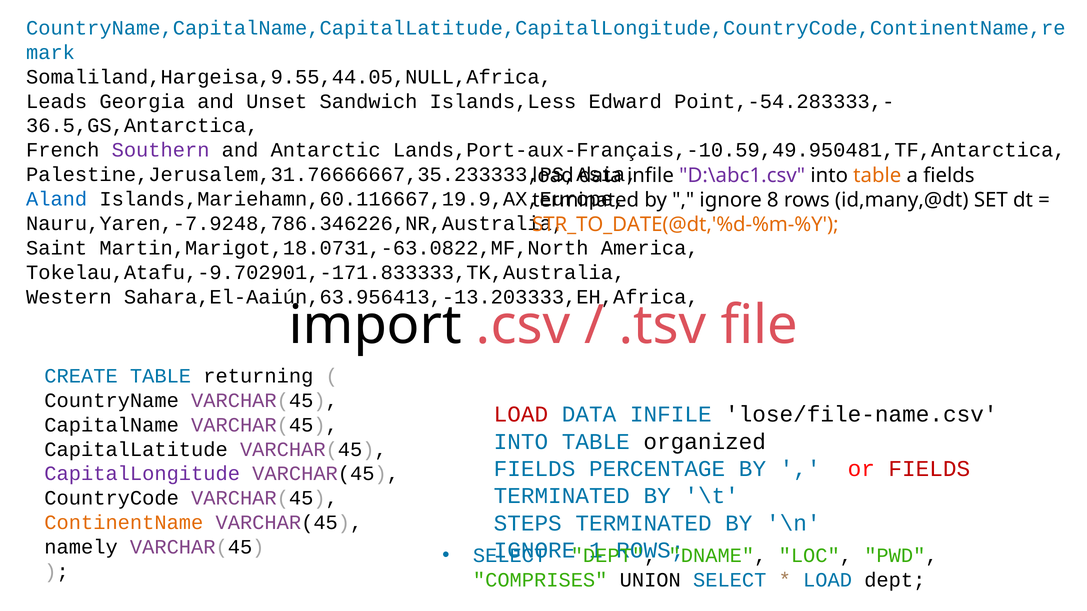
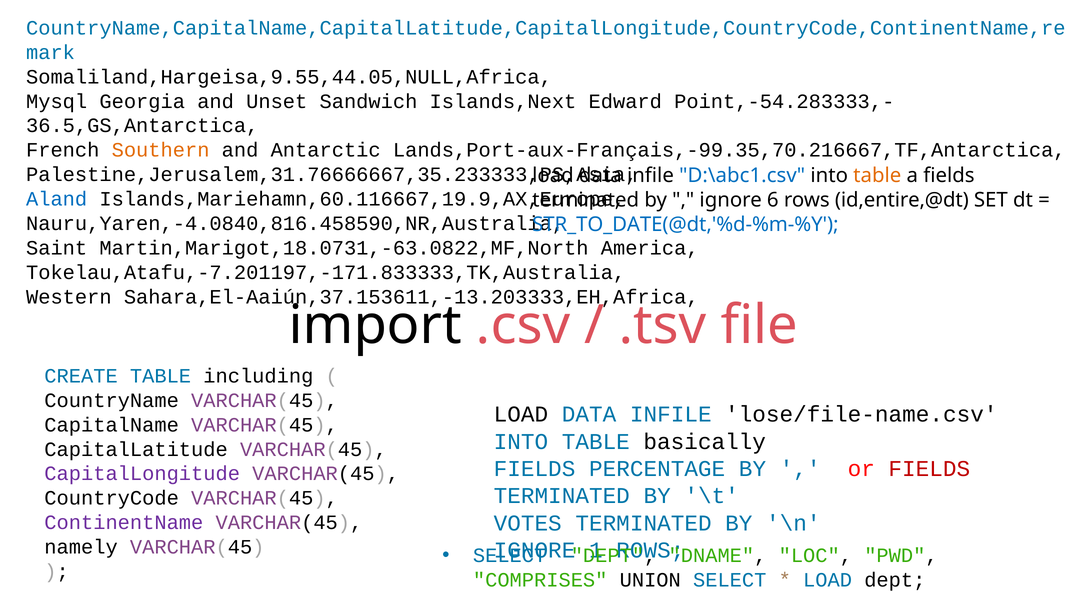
Leads: Leads -> Mysql (57, 101)
Islands,Less: Islands,Less -> Islands,Next (503, 101)
Southern colour: purple -> orange (161, 150)
Lands,Port-aux-Français,-10.59,49.950481,TF,Antarctica: Lands,Port-aux-Français,-10.59,49.950481,TF,Antarctica -> Lands,Port-aux-Français,-99.35,70.216667,TF,Antarctica (729, 150)
D:\abc1.csv colour: purple -> blue (742, 176)
8: 8 -> 6 (773, 200)
id,many,@dt: id,many,@dt -> id,entire,@dt (902, 200)
Nauru,Yaren,-7.9248,786.346226,NR,Australia: Nauru,Yaren,-7.9248,786.346226,NR,Australia -> Nauru,Yaren,-4.0840,816.458590,NR,Australia (295, 224)
STR_TO_DATE(@dt,'%d-%m-%Y colour: orange -> blue (685, 225)
Tokelau,Atafu,-9.702901,-171.833333,TK,Australia: Tokelau,Atafu,-9.702901,-171.833333,TK,Australia -> Tokelau,Atafu,-7.201197,-171.833333,TK,Australia (326, 273)
Sahara,El-Aaiún,63.956413,-13.203333,EH,Africa: Sahara,El-Aaiún,63.956413,-13.203333,EH,Africa -> Sahara,El-Aaiún,37.153611,-13.203333,EH,Africa (411, 297)
returning: returning -> including (258, 376)
LOAD colour: red -> black (521, 415)
organized: organized -> basically (705, 442)
STEPS: STEPS -> VOTES (528, 523)
ContinentName colour: orange -> purple (124, 523)
